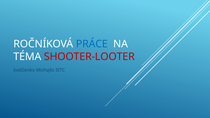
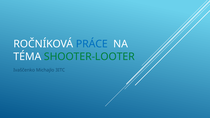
SHOOTER-LOOTER colour: red -> green (89, 57)
